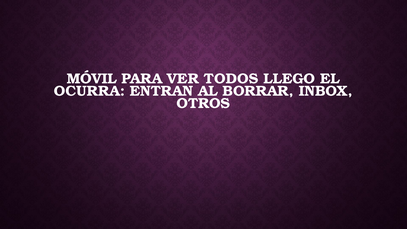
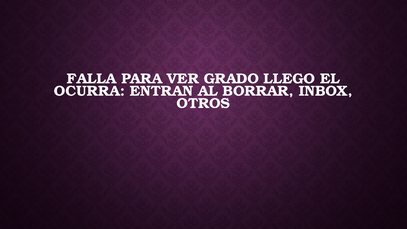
MÓVIL: MÓVIL -> FALLA (92, 79)
TODOS: TODOS -> GRADO (231, 79)
